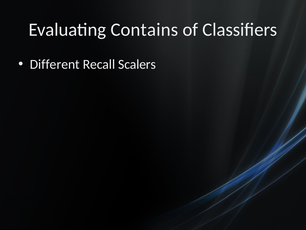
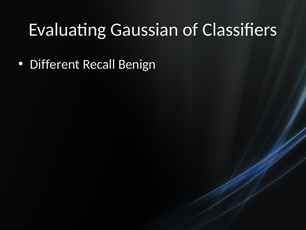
Contains: Contains -> Gaussian (144, 30)
Scalers: Scalers -> Benign (137, 64)
